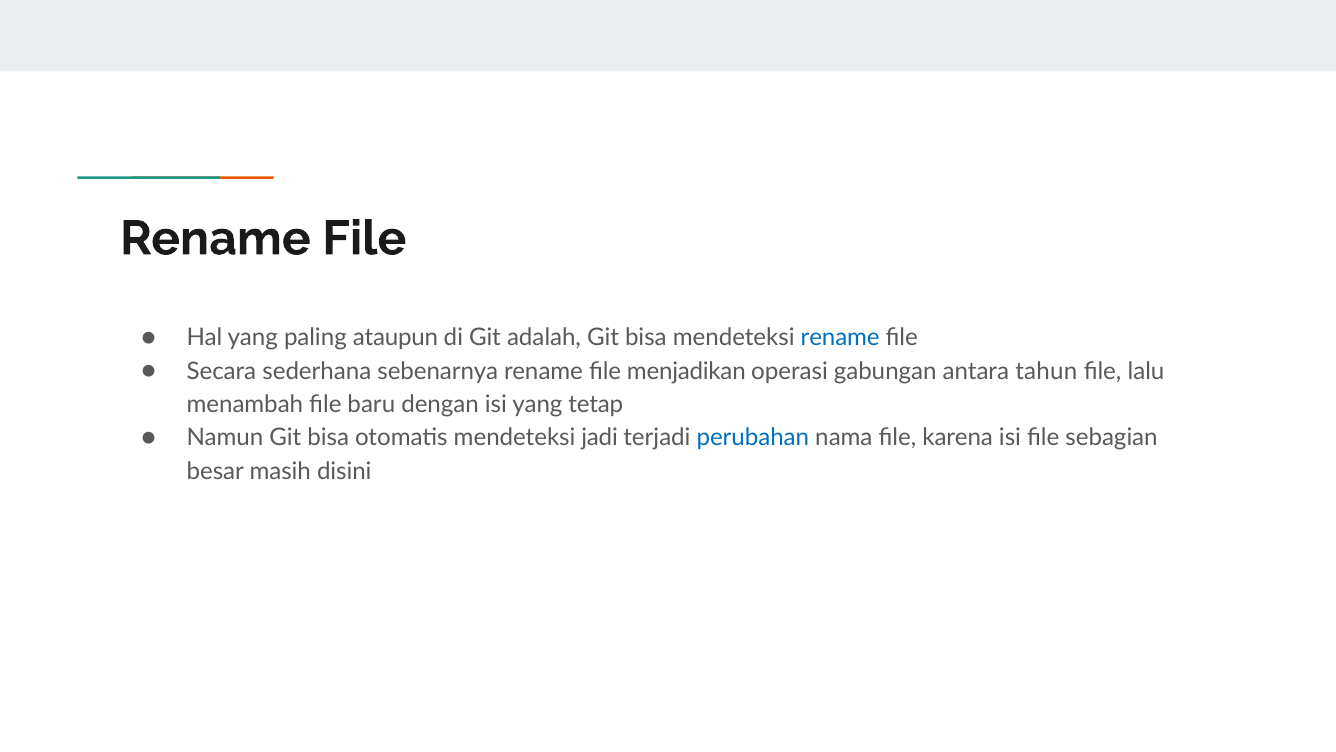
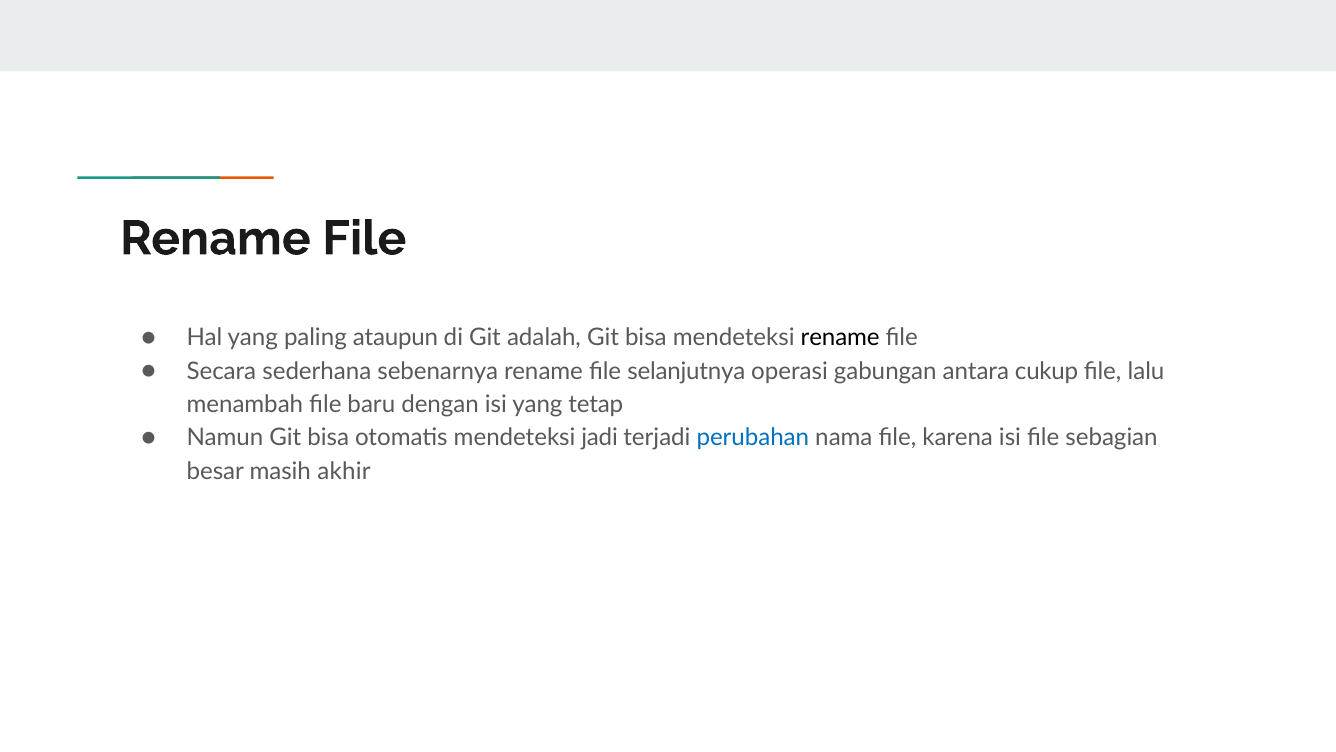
rename colour: blue -> black (840, 338)
menjadikan: menjadikan -> selanjutnya (686, 371)
tahun: tahun -> cukup (1047, 371)
disini: disini -> akhir (344, 471)
